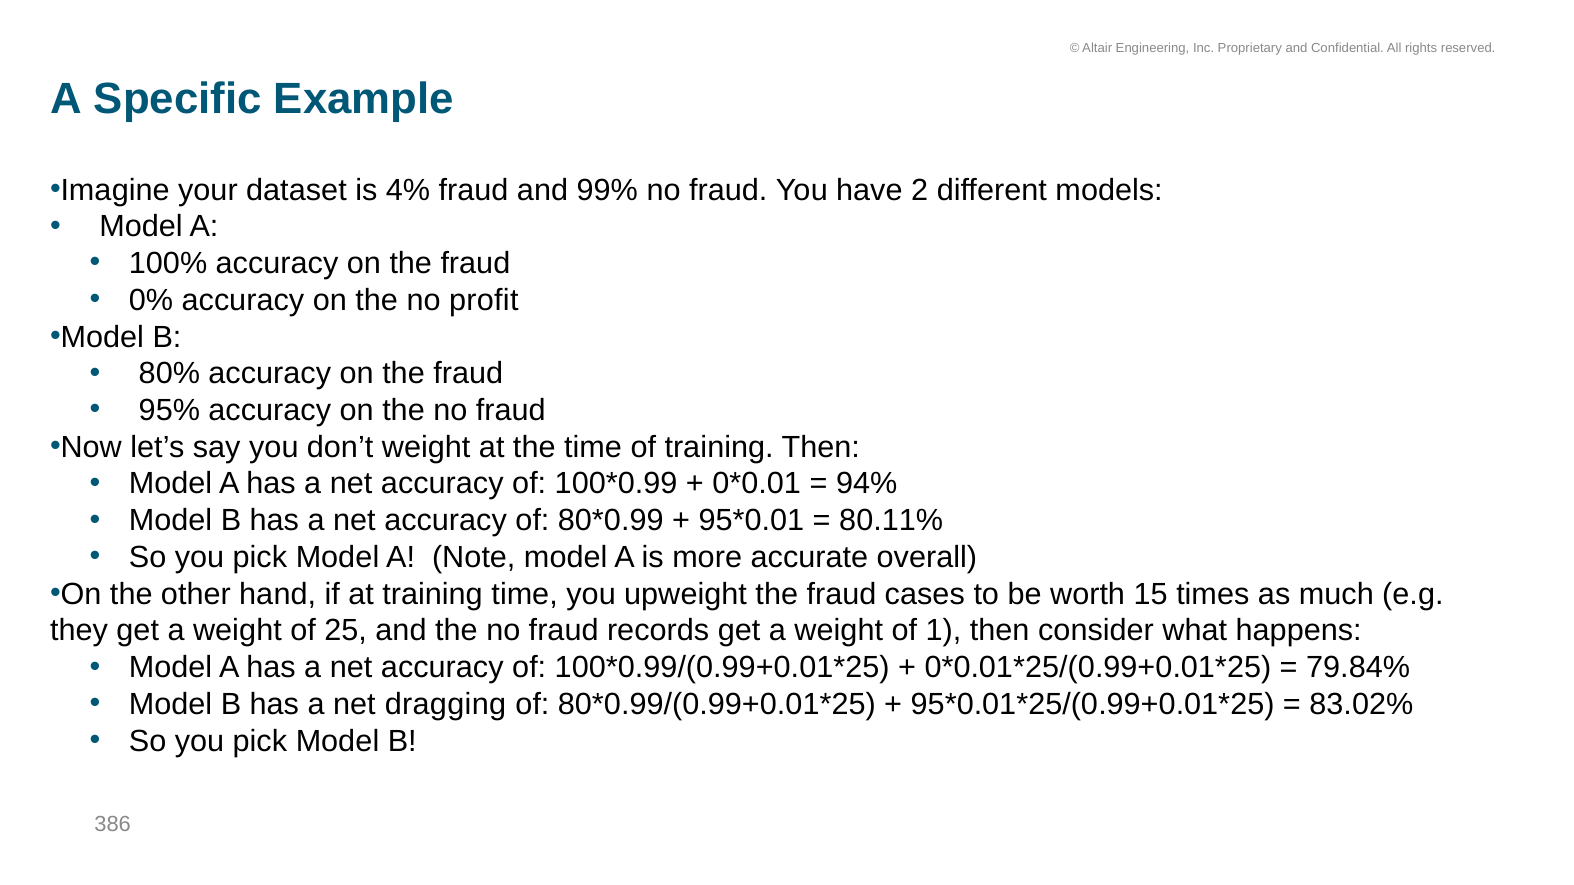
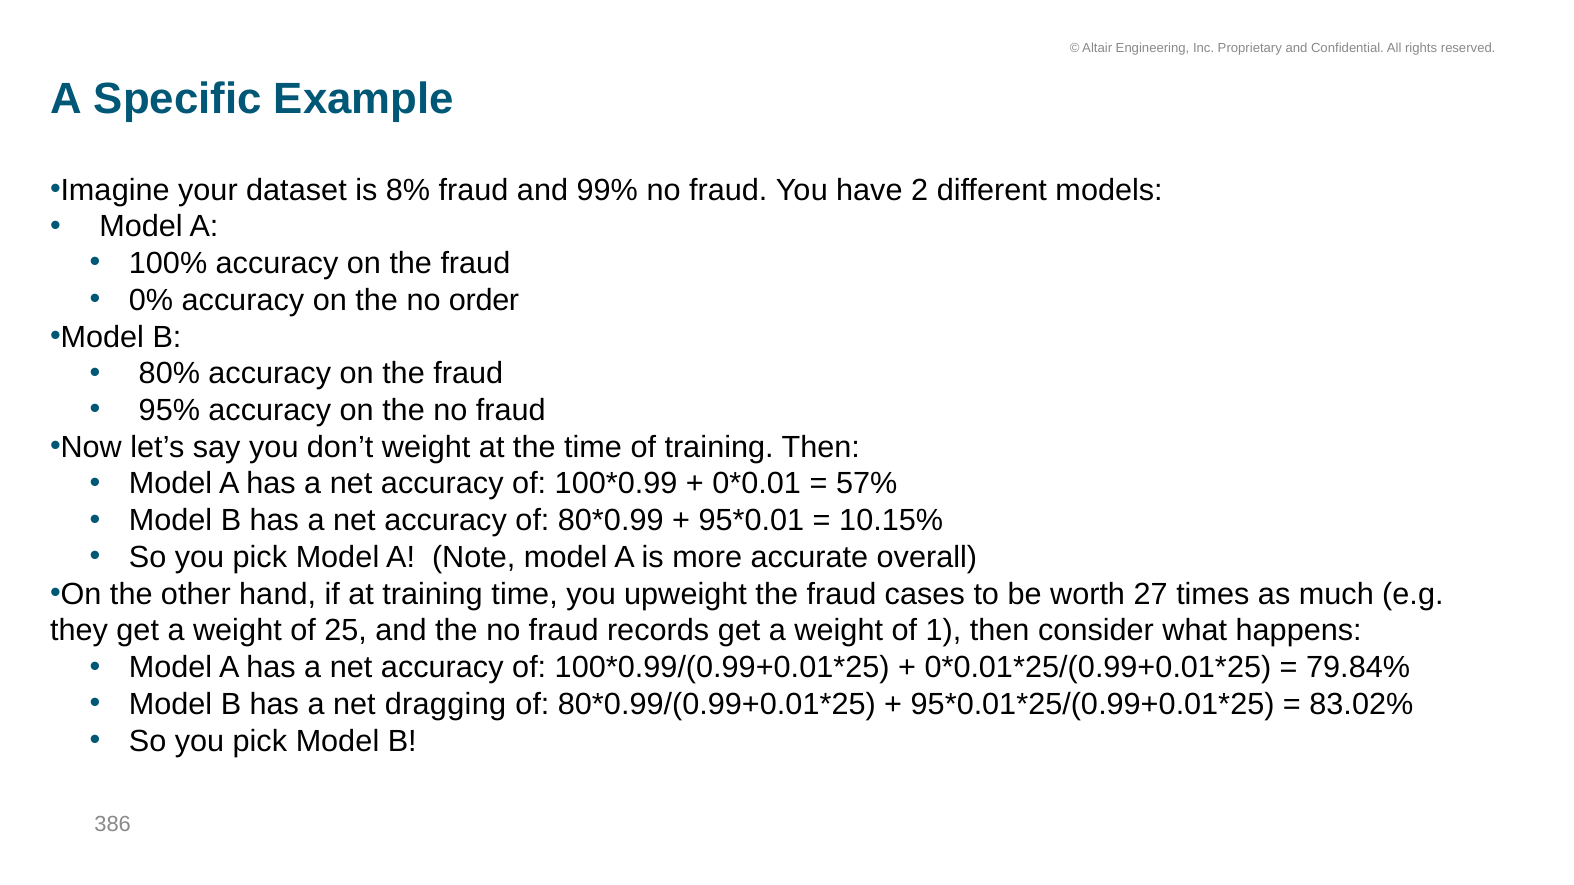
4%: 4% -> 8% (408, 190)
profit: profit -> order (484, 300)
94%: 94% -> 57% (867, 484)
80.11%: 80.11% -> 10.15% (891, 521)
15: 15 -> 27 (1151, 594)
